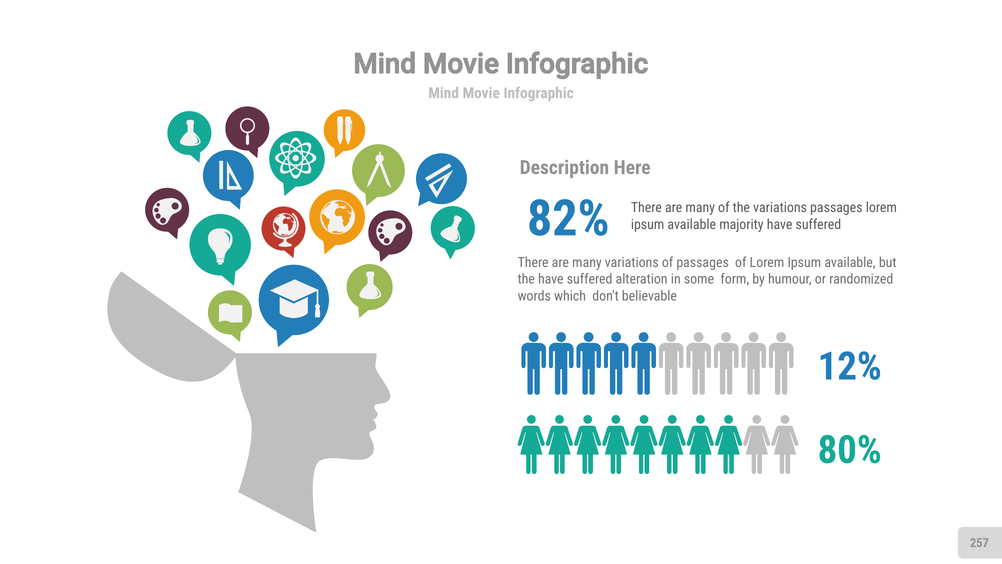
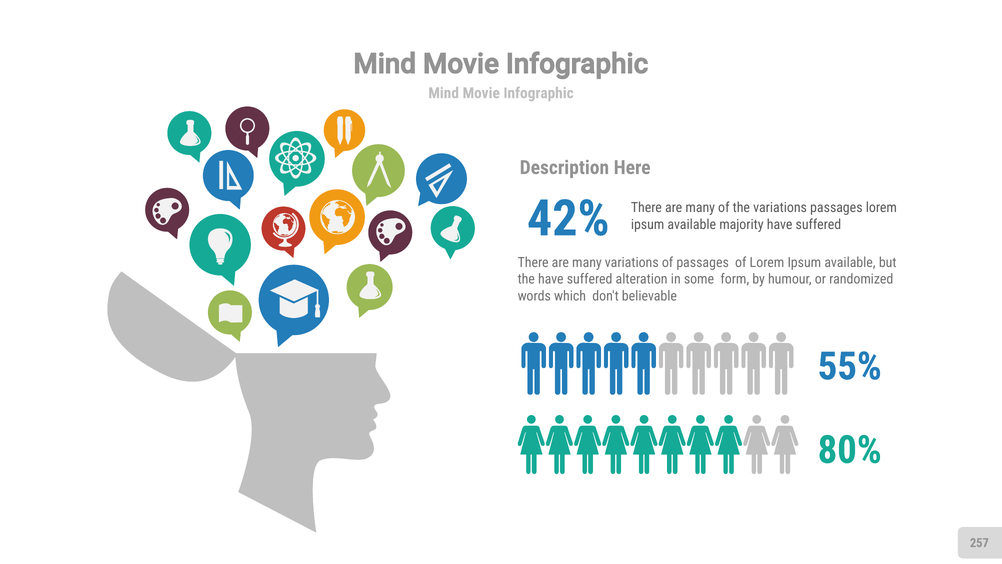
82%: 82% -> 42% (568, 219)
12%: 12% -> 55% (850, 366)
